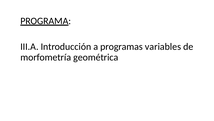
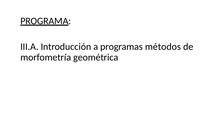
variables: variables -> métodos (163, 46)
